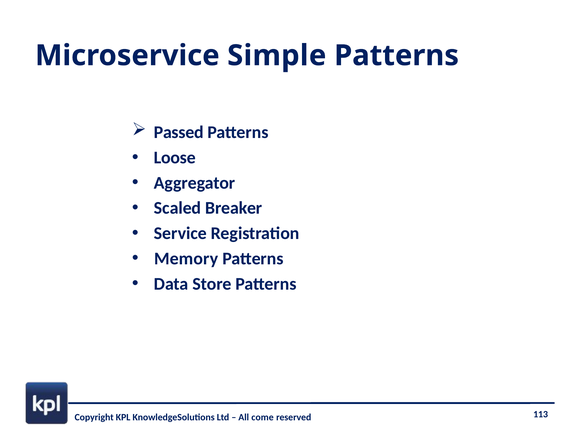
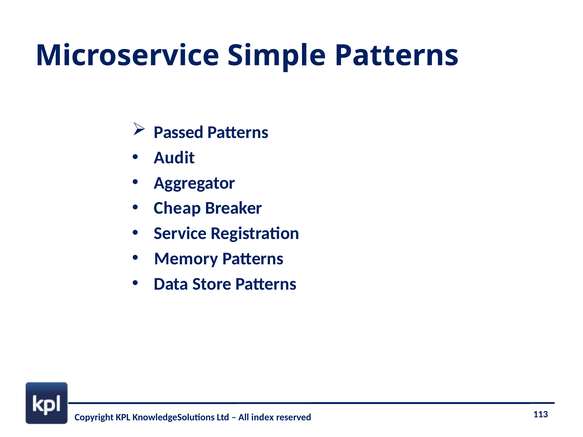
Loose: Loose -> Audit (175, 158)
Scaled: Scaled -> Cheap (177, 208)
come: come -> index (263, 417)
